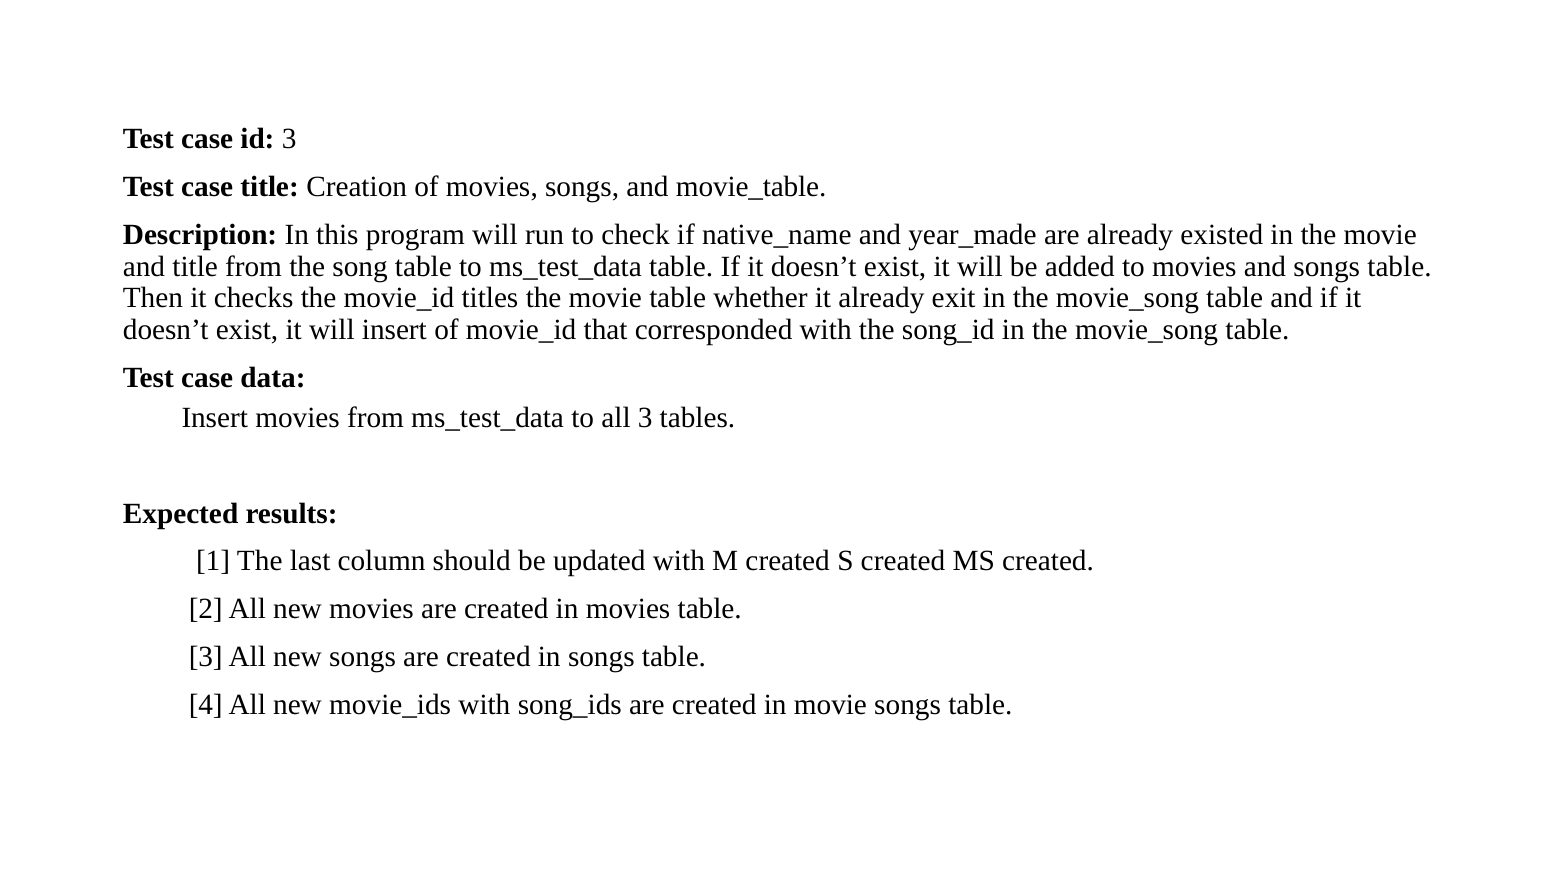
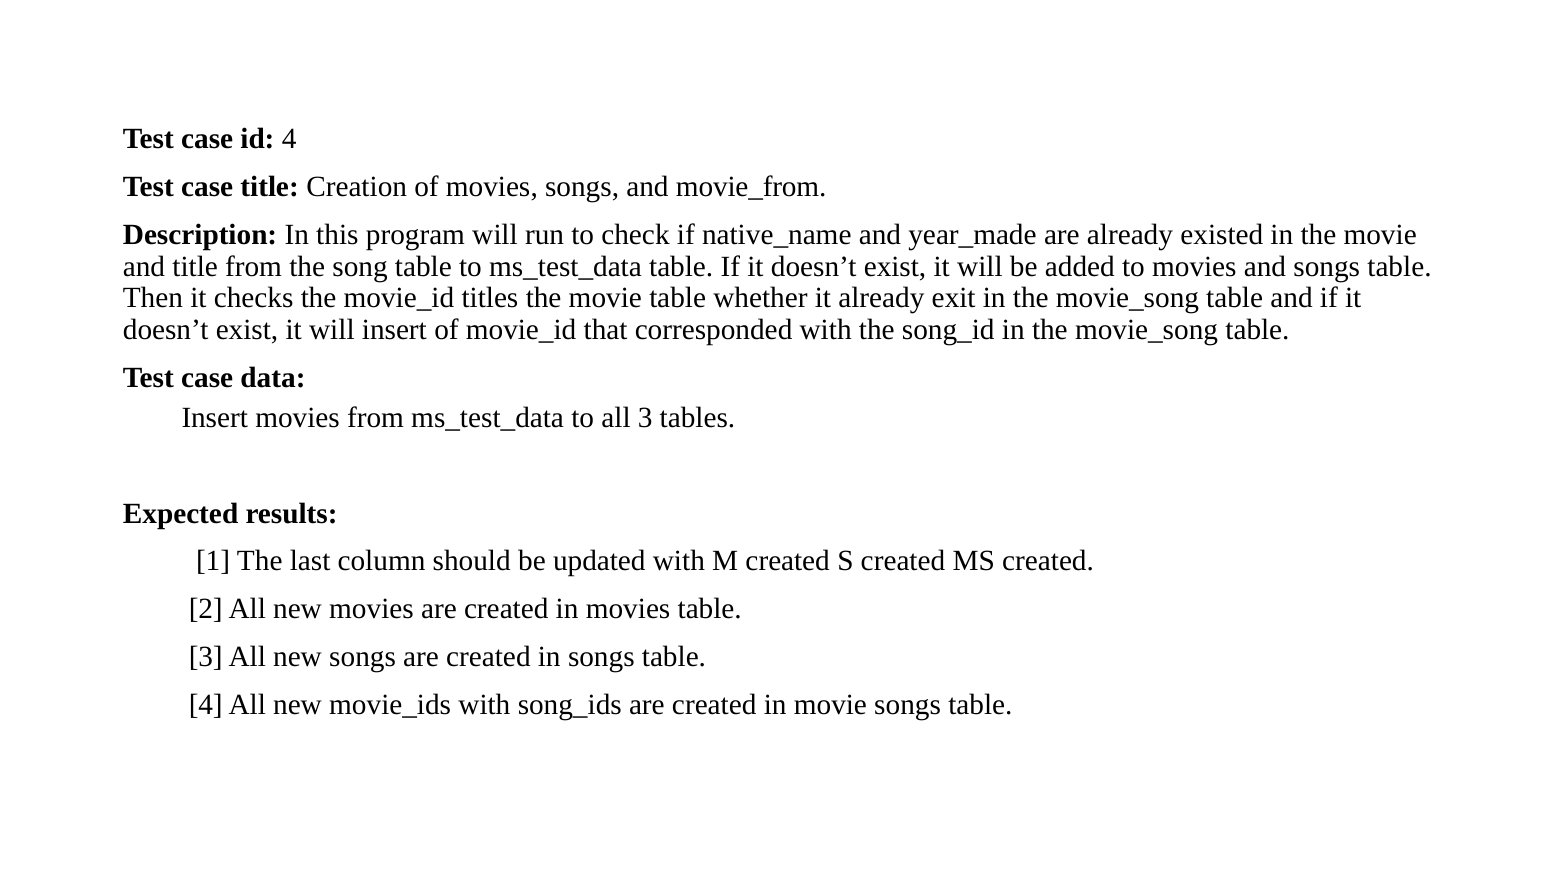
id 3: 3 -> 4 (289, 139)
movie_table: movie_table -> movie_from (751, 187)
